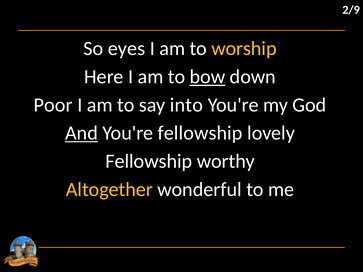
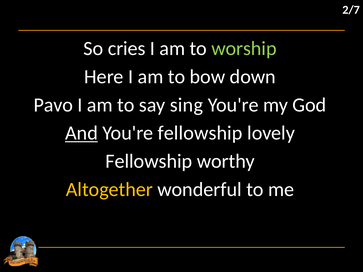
2/9: 2/9 -> 2/7 (351, 10)
eyes: eyes -> cries (127, 49)
worship colour: yellow -> light green (244, 49)
bow underline: present -> none (207, 77)
Poor: Poor -> Pavo (53, 105)
into: into -> sing (186, 105)
